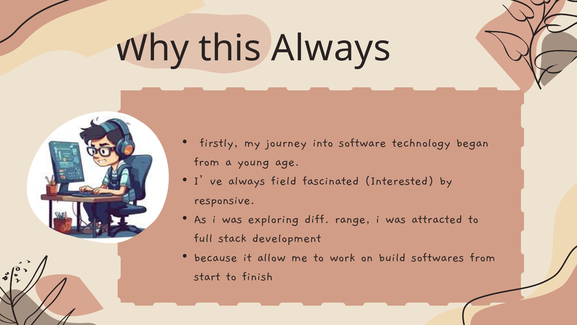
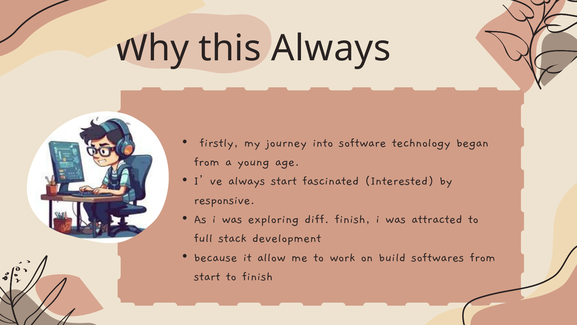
always field: field -> start (284, 180)
diff range: range -> finish (353, 218)
